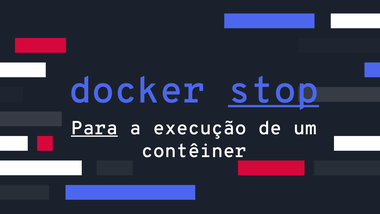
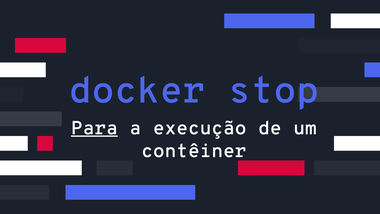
stop underline: present -> none (274, 90)
